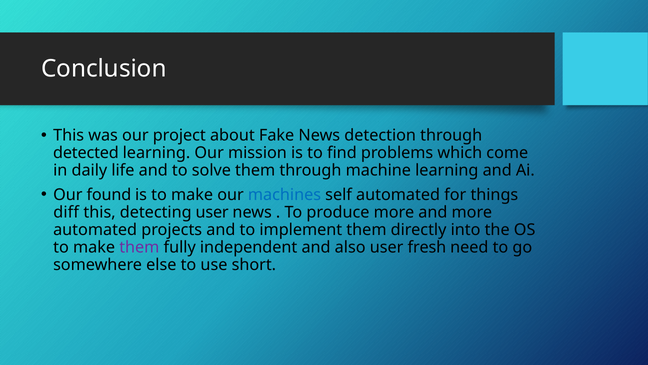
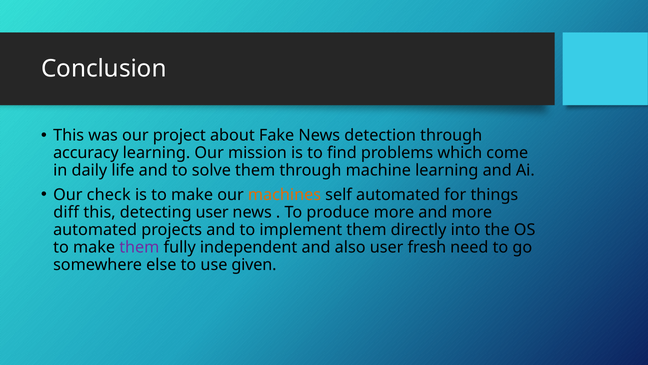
detected: detected -> accuracy (86, 153)
found: found -> check (109, 195)
machines colour: blue -> orange (285, 195)
short: short -> given (254, 264)
